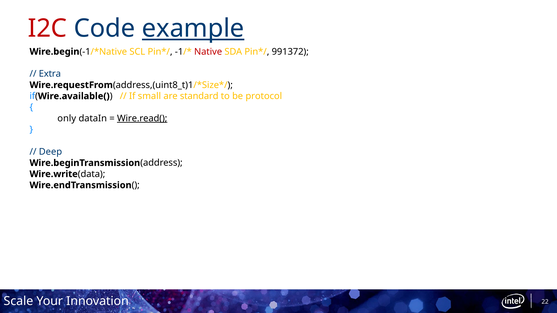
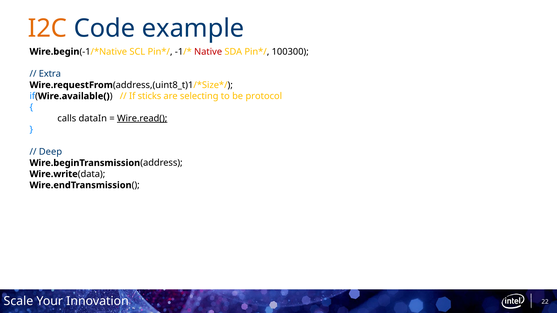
I2C colour: red -> orange (47, 28)
example underline: present -> none (193, 28)
991372: 991372 -> 100300 (290, 52)
small: small -> sticks (149, 96)
standard: standard -> selecting (199, 96)
only: only -> calls (67, 119)
